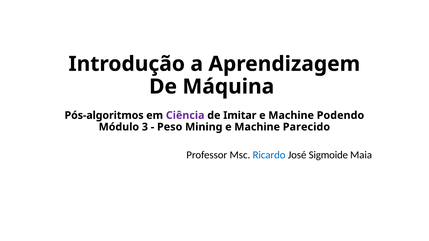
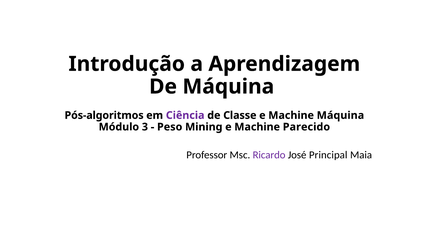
Imitar: Imitar -> Classe (240, 115)
Machine Podendo: Podendo -> Máquina (340, 115)
Ricardo colour: blue -> purple (269, 155)
Sigmoide: Sigmoide -> Principal (328, 155)
